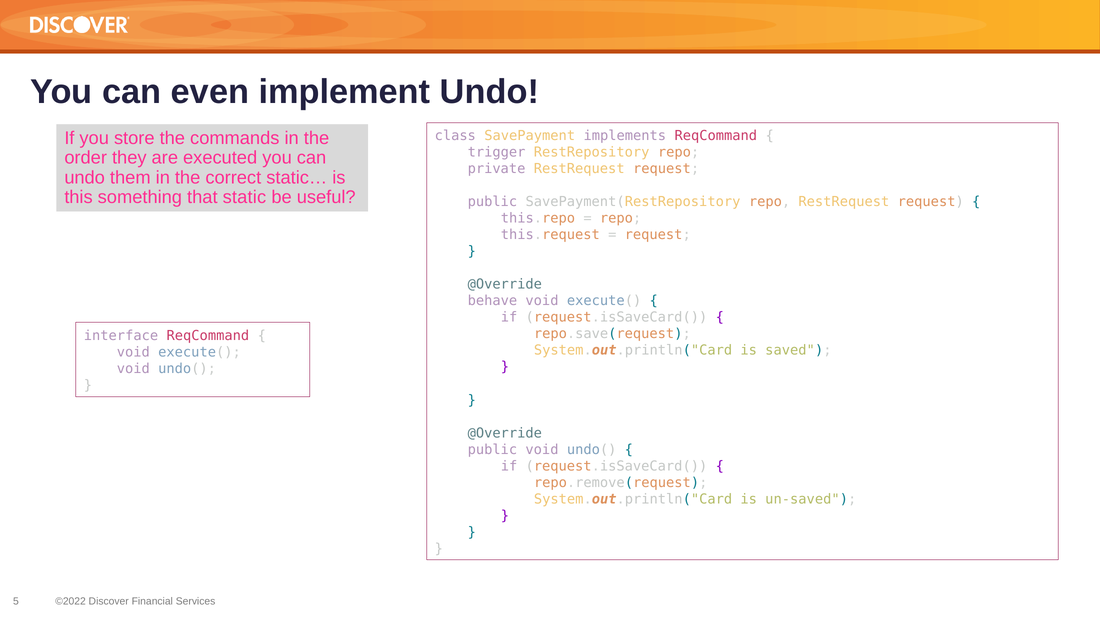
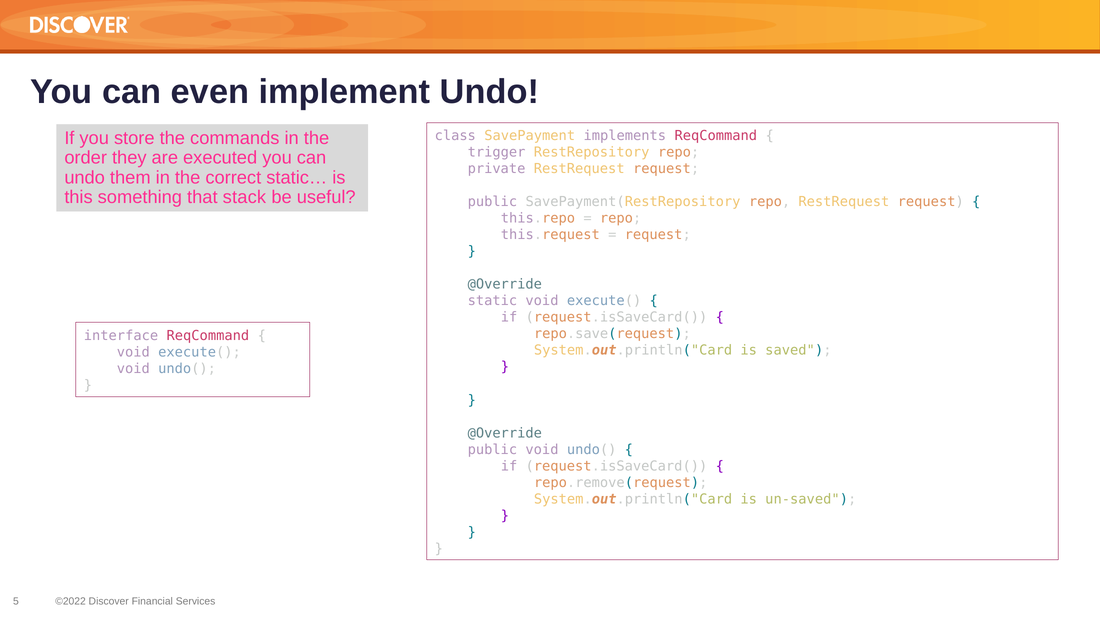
static: static -> stack (244, 197)
behave: behave -> static (492, 301)
